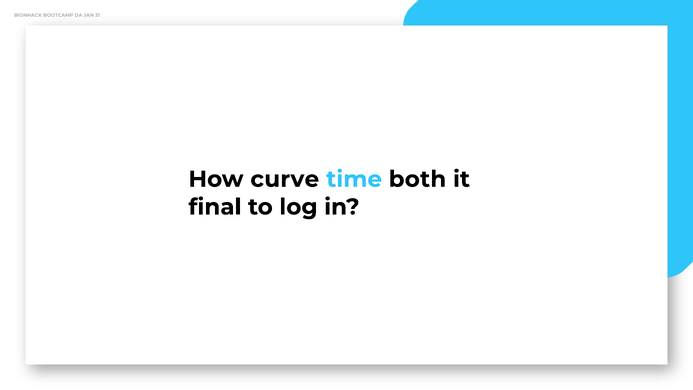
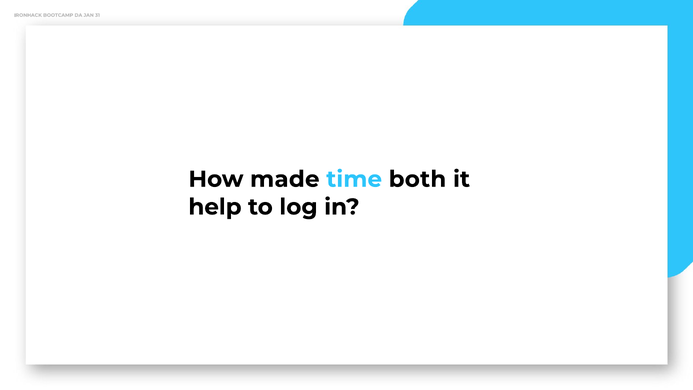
curve: curve -> made (285, 179)
final: final -> help (215, 207)
